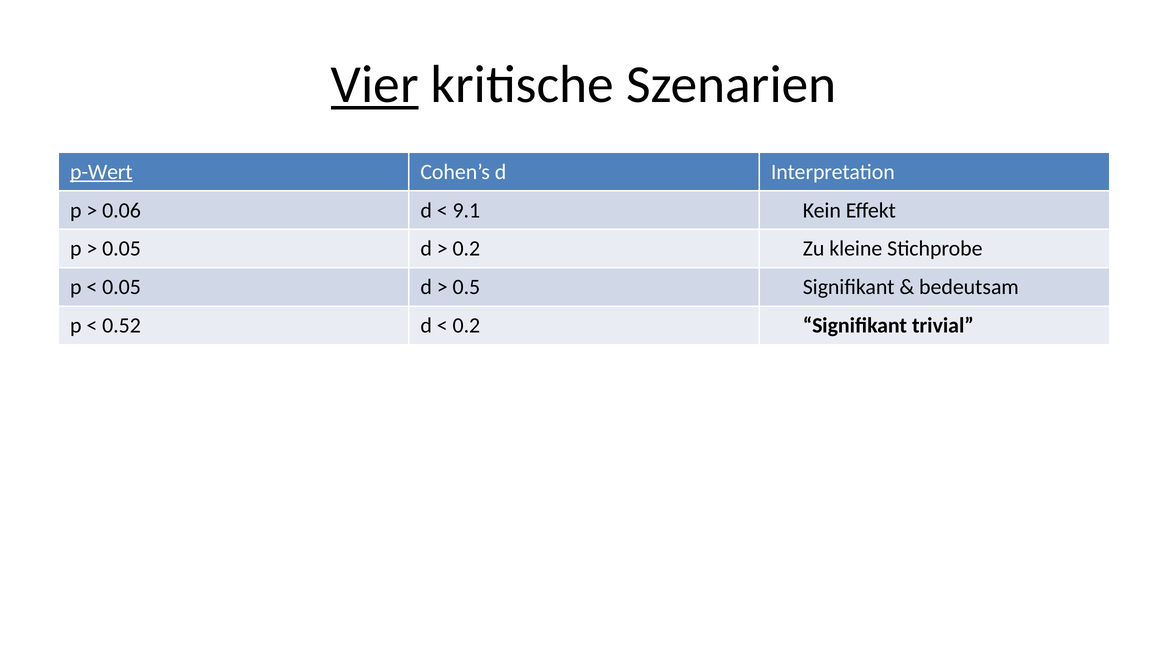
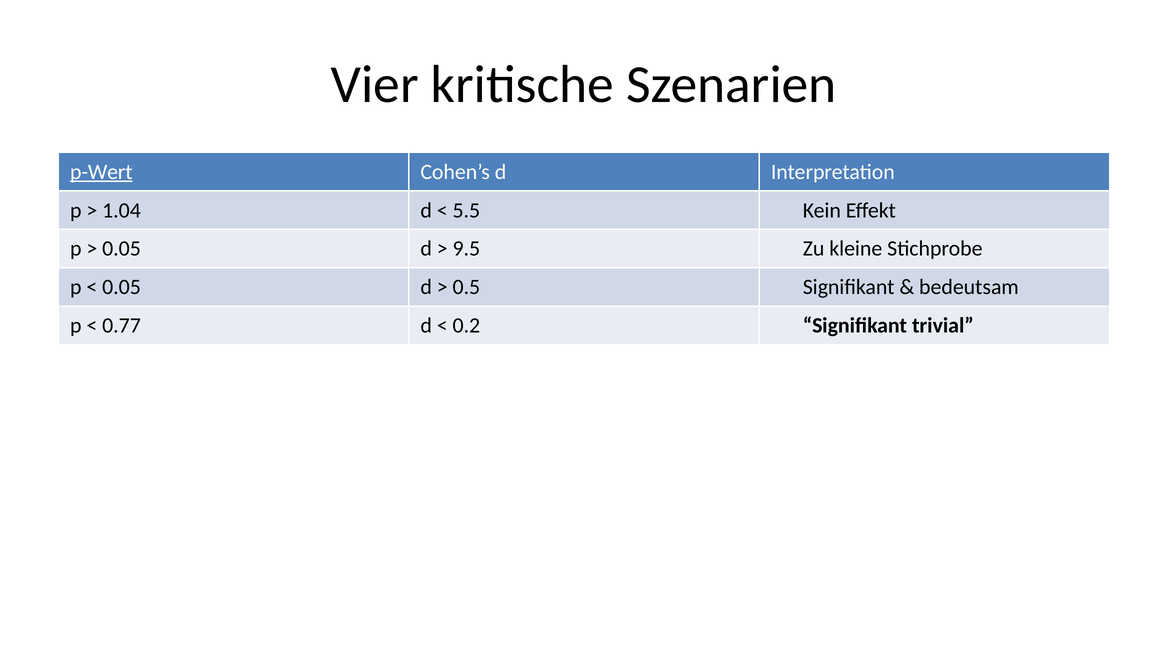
Vier underline: present -> none (375, 85)
0.06: 0.06 -> 1.04 (122, 210)
9.1: 9.1 -> 5.5 (466, 210)
0.2: 0.2 -> 9.5 (466, 249)
0.52: 0.52 -> 0.77 (122, 326)
